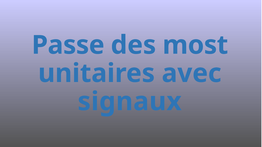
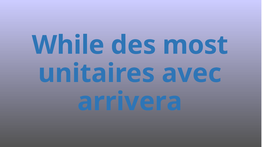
Passe: Passe -> While (68, 45)
signaux: signaux -> arrivera (130, 102)
